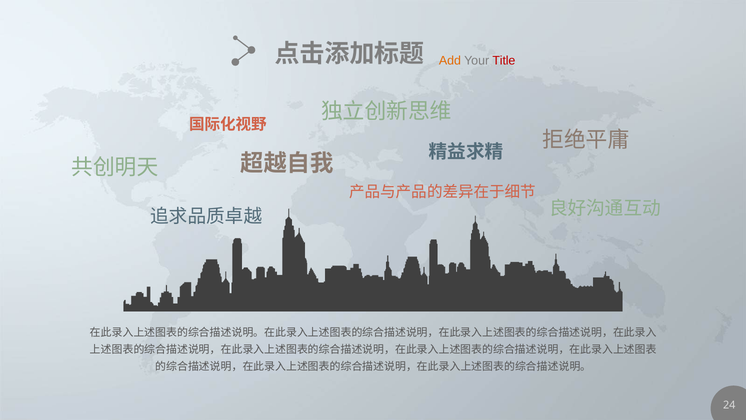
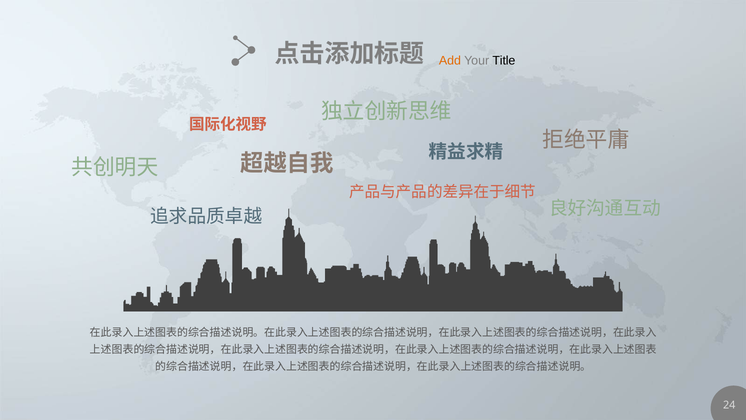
Title colour: red -> black (504, 61)
